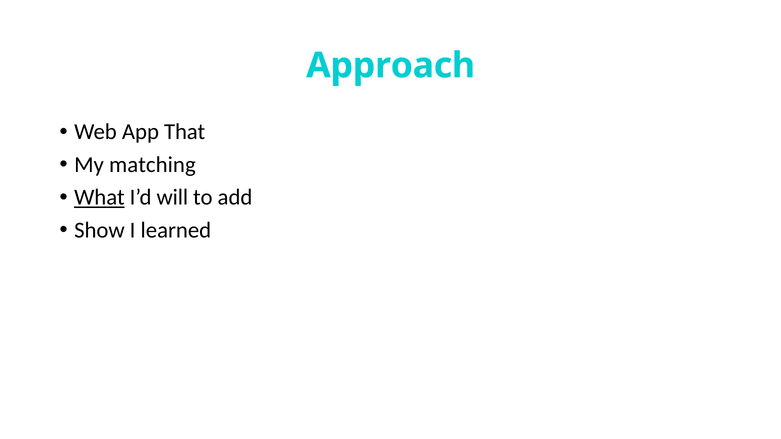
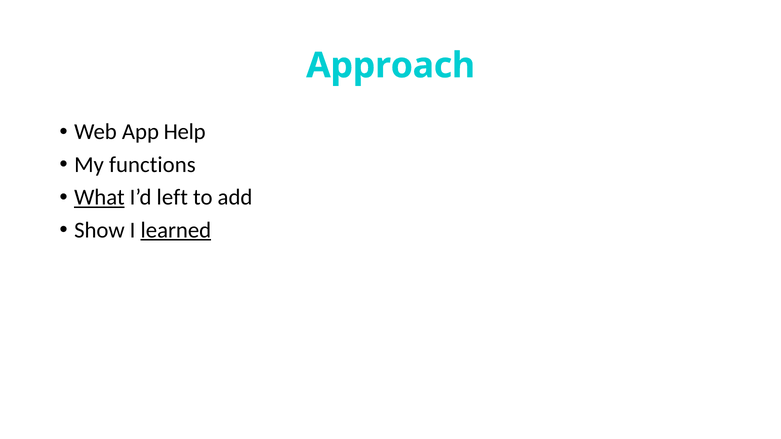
That: That -> Help (185, 132)
matching: matching -> functions (152, 165)
will: will -> left (172, 198)
learned underline: none -> present (176, 230)
